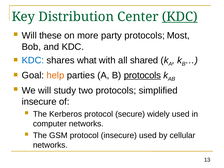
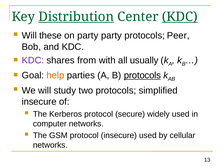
Distribution underline: none -> present (76, 17)
on more: more -> party (88, 36)
Most: Most -> Peer (178, 36)
KDC colour: blue -> purple (33, 60)
what: what -> from (87, 60)
shared: shared -> usually (144, 60)
